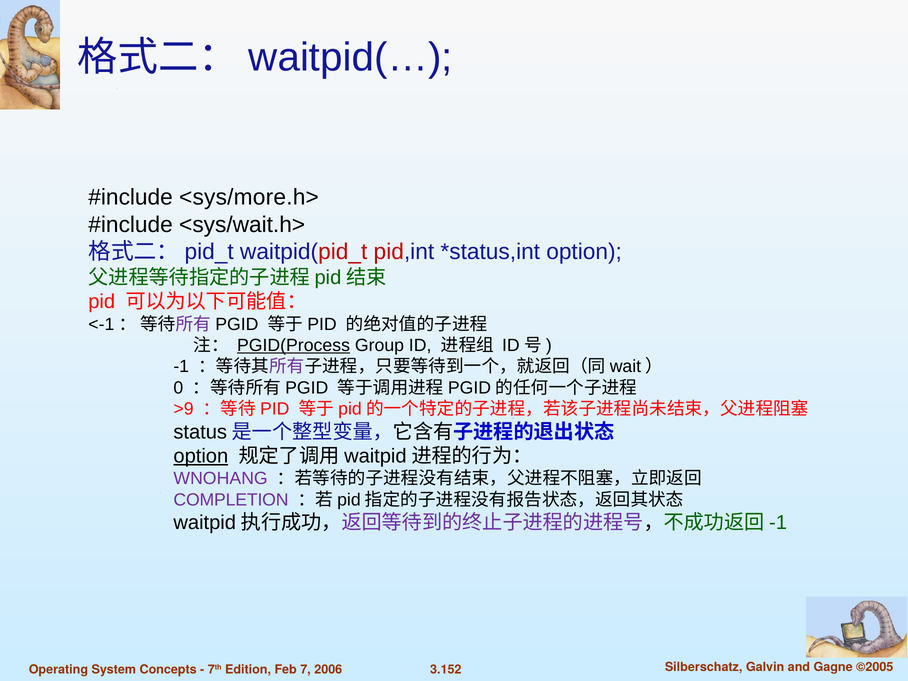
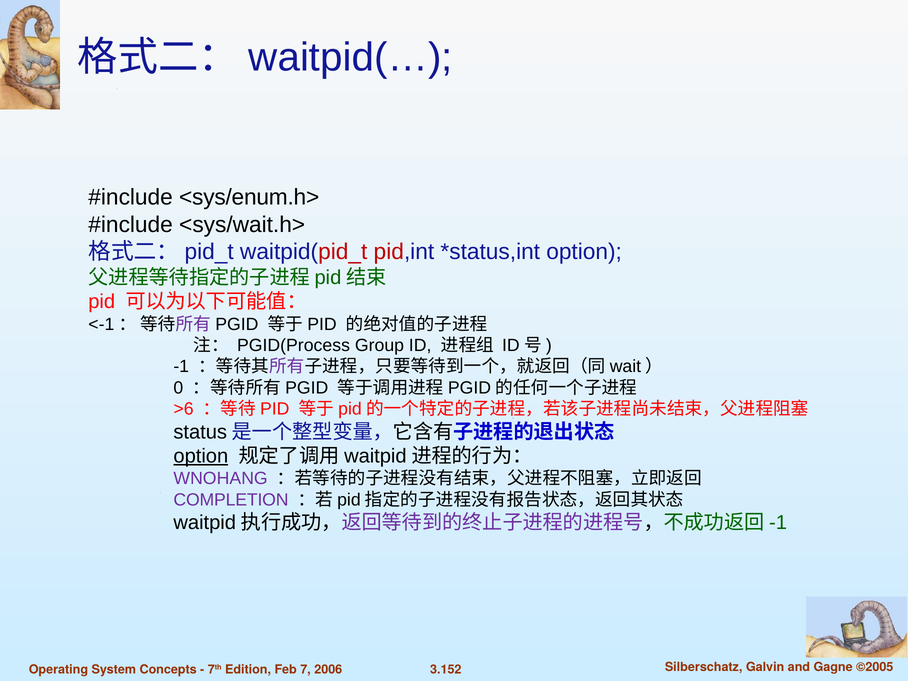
<sys/more.h>: <sys/more.h> -> <sys/enum.h> (249, 197)
PGID(Process underline: present -> none (293, 345)
>9: >9 -> >6 (184, 409)
